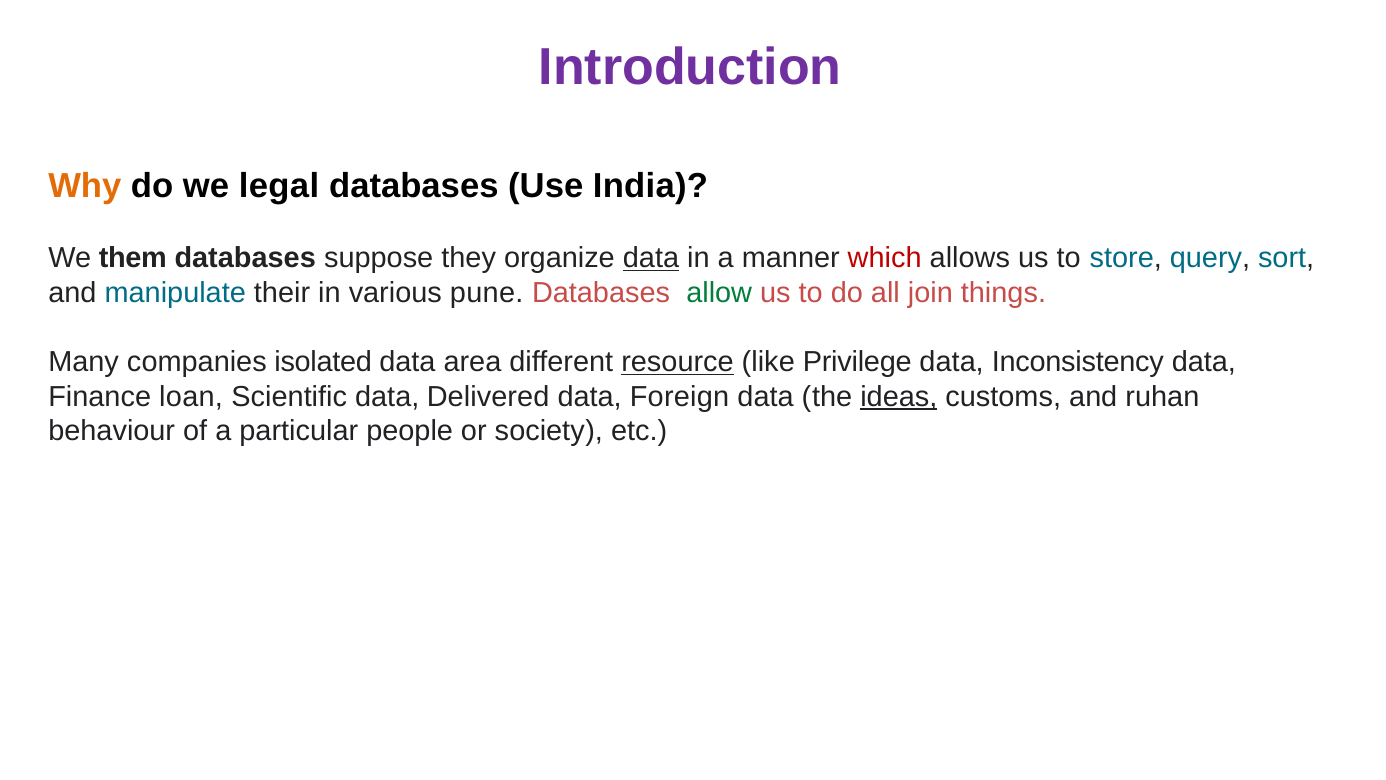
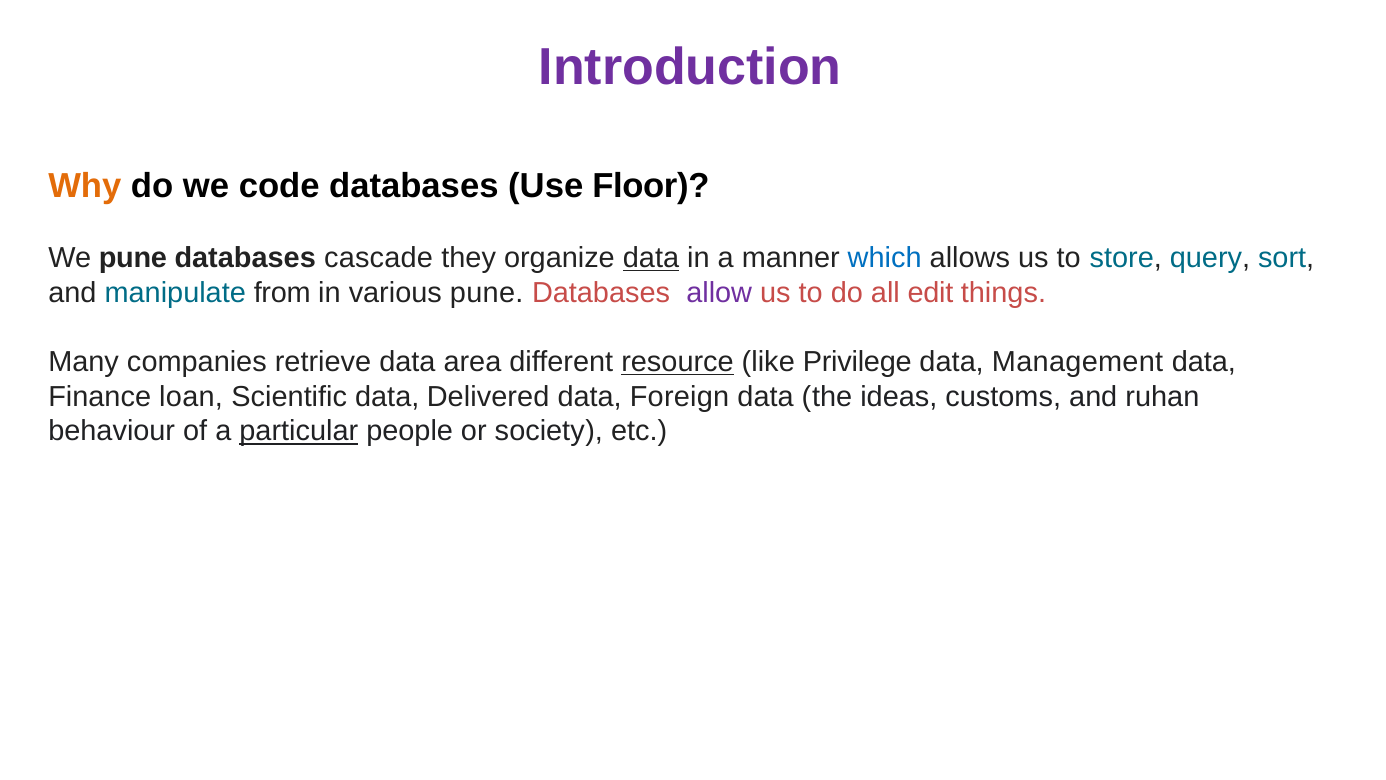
legal: legal -> code (279, 185)
India: India -> Floor (651, 185)
We them: them -> pune (133, 258)
suppose: suppose -> cascade (379, 258)
which colour: red -> blue (885, 258)
their: their -> from (282, 293)
allow colour: green -> purple (719, 293)
join: join -> edit (931, 293)
isolated: isolated -> retrieve (323, 362)
Inconsistency: Inconsistency -> Management (1078, 362)
ideas underline: present -> none (899, 397)
particular underline: none -> present (299, 431)
